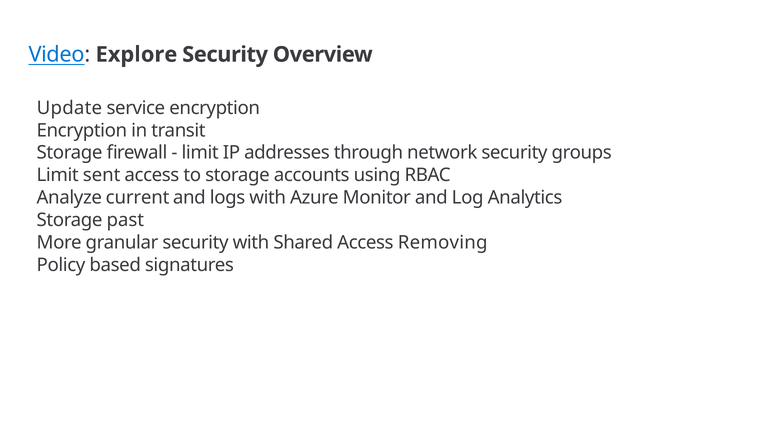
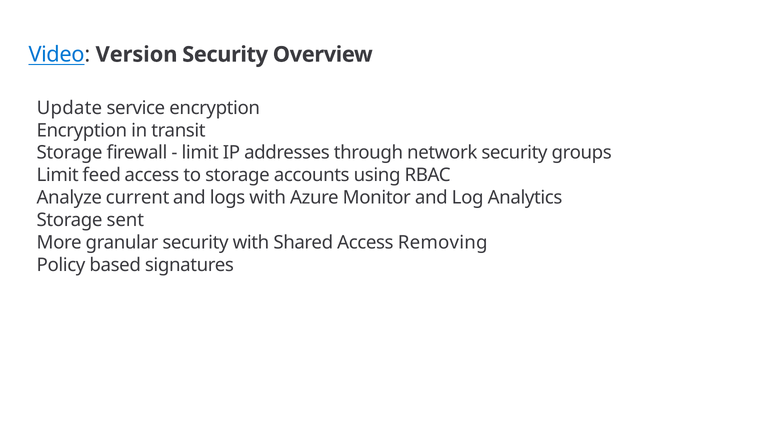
Explore: Explore -> Version (136, 55)
sent: sent -> feed (102, 175)
past: past -> sent (125, 220)
